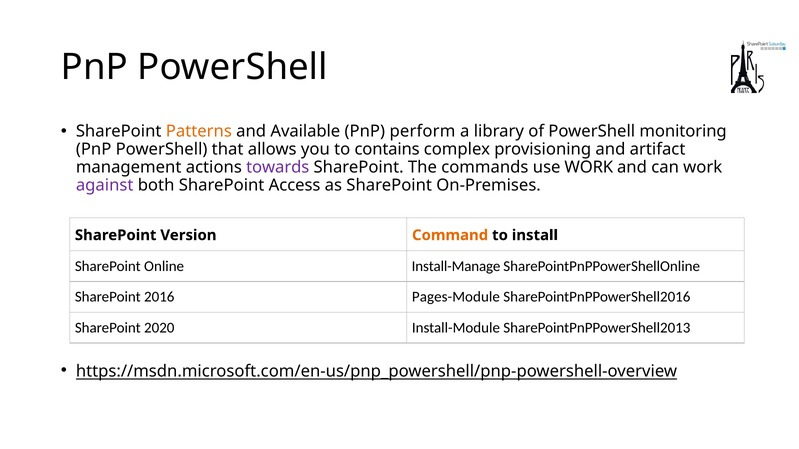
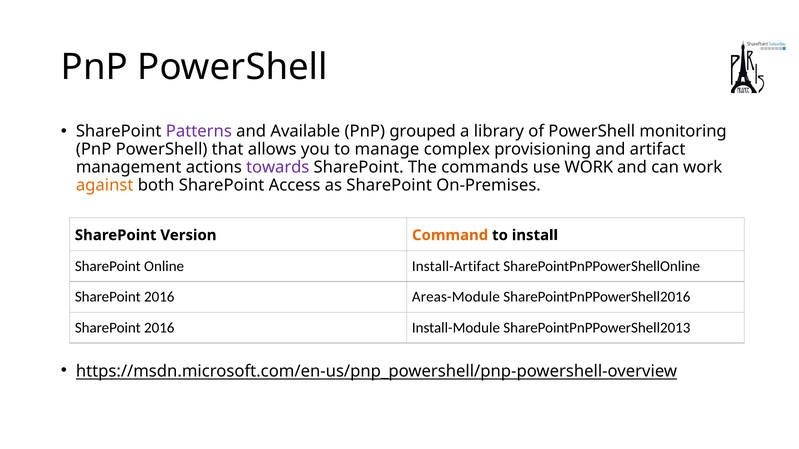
Patterns colour: orange -> purple (199, 132)
perform: perform -> grouped (423, 132)
contains: contains -> manage (387, 150)
against colour: purple -> orange (105, 186)
Install-Manage: Install-Manage -> Install-Artifact (456, 267)
Pages-Module: Pages-Module -> Areas-Module (456, 297)
2020: 2020 -> 2016 (159, 328)
